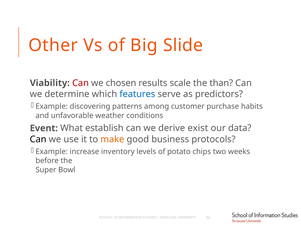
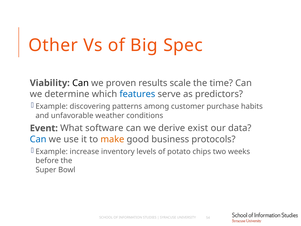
Slide: Slide -> Spec (183, 45)
Can colour: red -> black (81, 83)
chosen: chosen -> proven (121, 83)
than: than -> time (221, 83)
establish: establish -> software (104, 128)
Can colour: black -> blue (38, 139)
